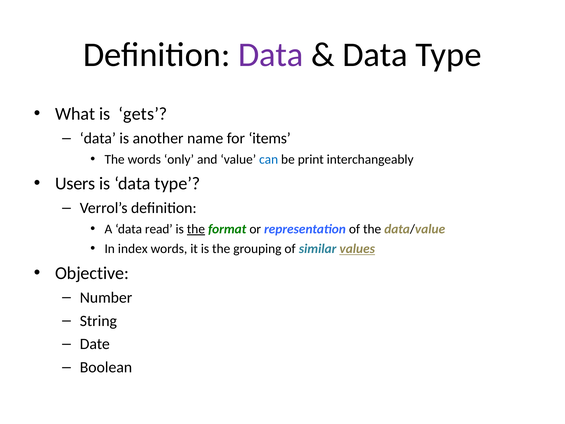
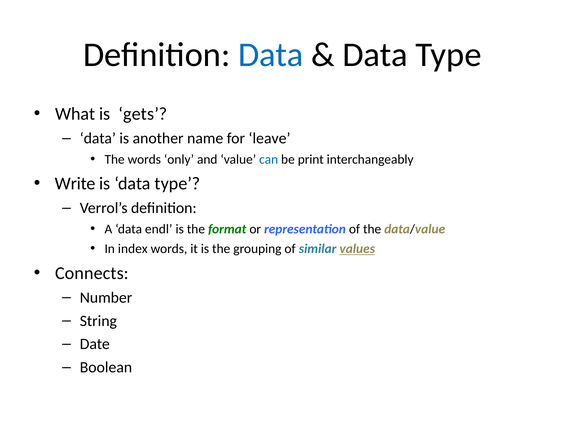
Data colour: purple -> blue (271, 55)
items: items -> leave (270, 138)
Users: Users -> Write (75, 183)
read: read -> endl (159, 229)
the underline: present -> none (196, 229)
Objective: Objective -> Connects (92, 273)
